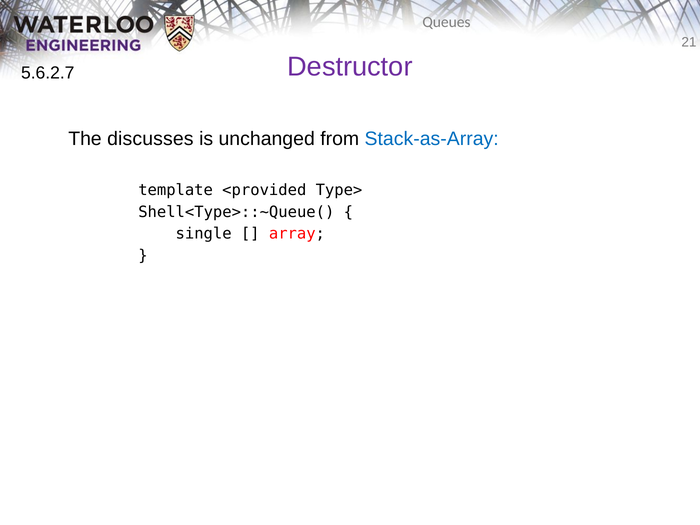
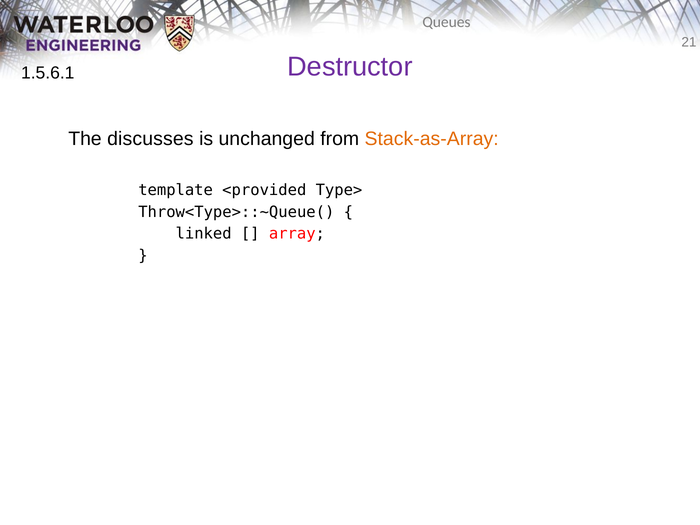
5.6.2.7: 5.6.2.7 -> 1.5.6.1 (48, 73)
Stack-as-Array colour: blue -> orange (432, 139)
Shell<Type>::~Queue(: Shell<Type>::~Queue( -> Throw<Type>::~Queue( (236, 212)
single: single -> linked (204, 234)
